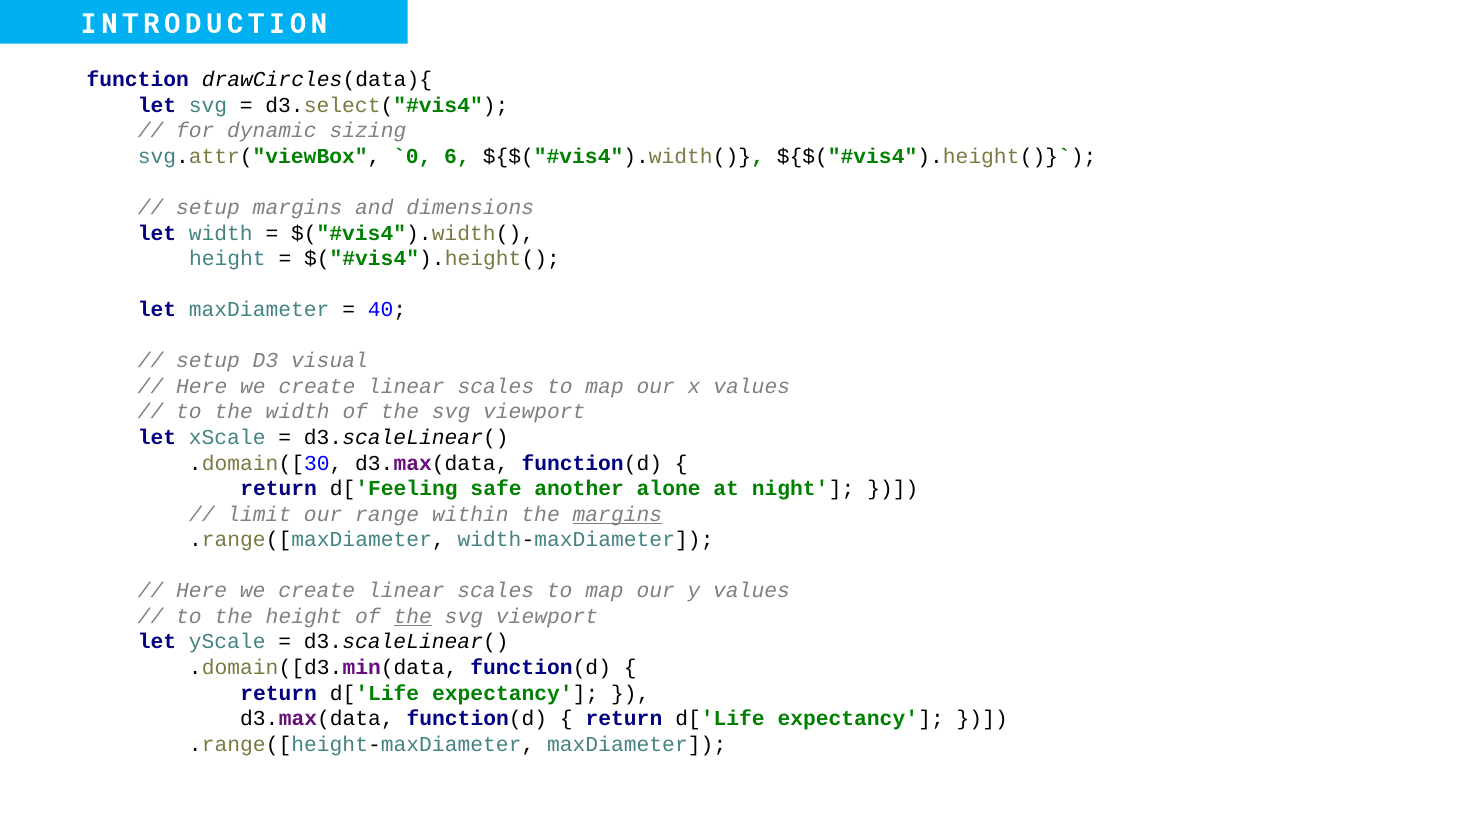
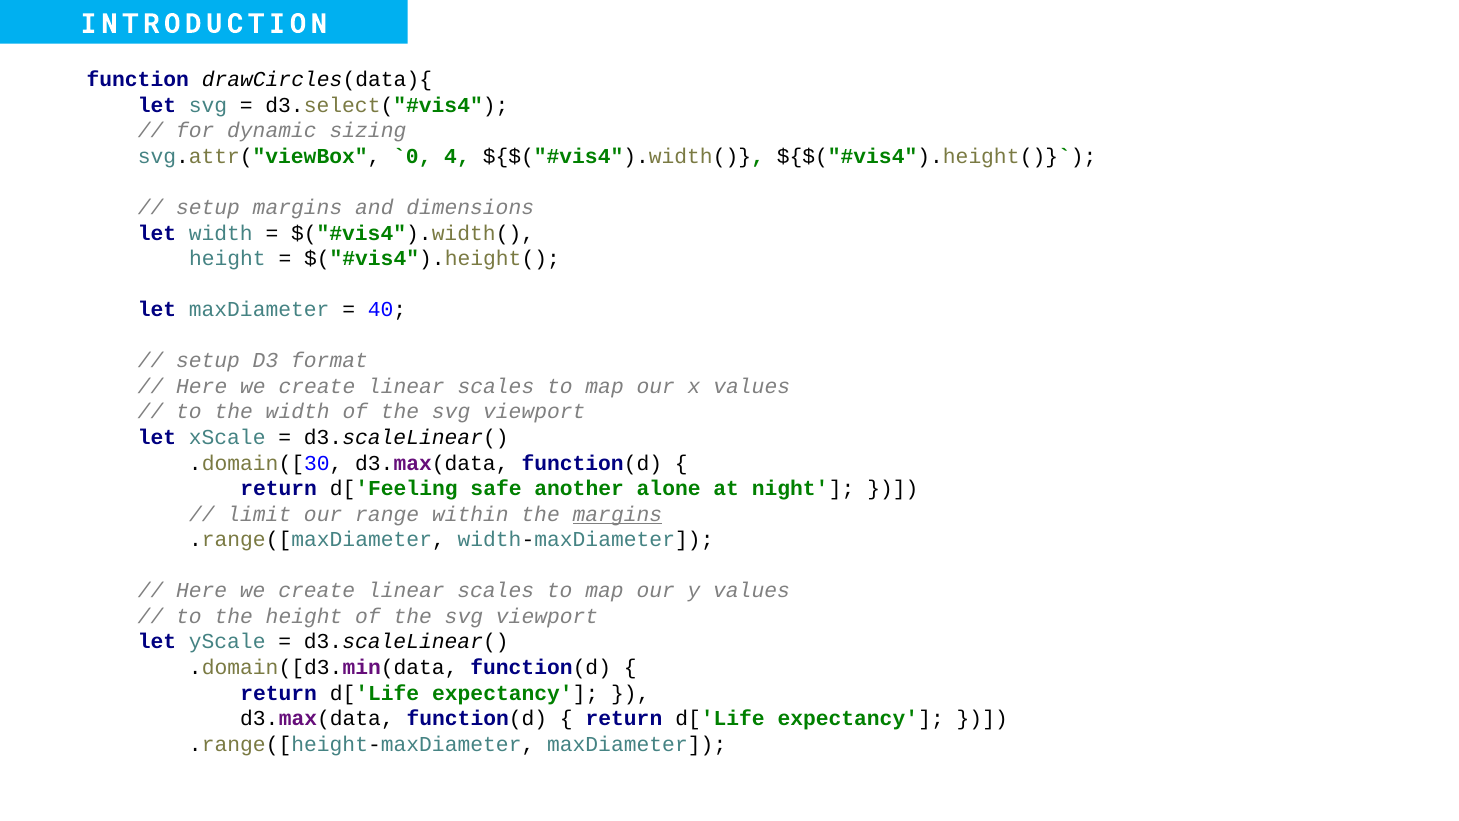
6: 6 -> 4 (457, 156)
visual: visual -> format (330, 361)
the underline: present -> none (413, 616)
